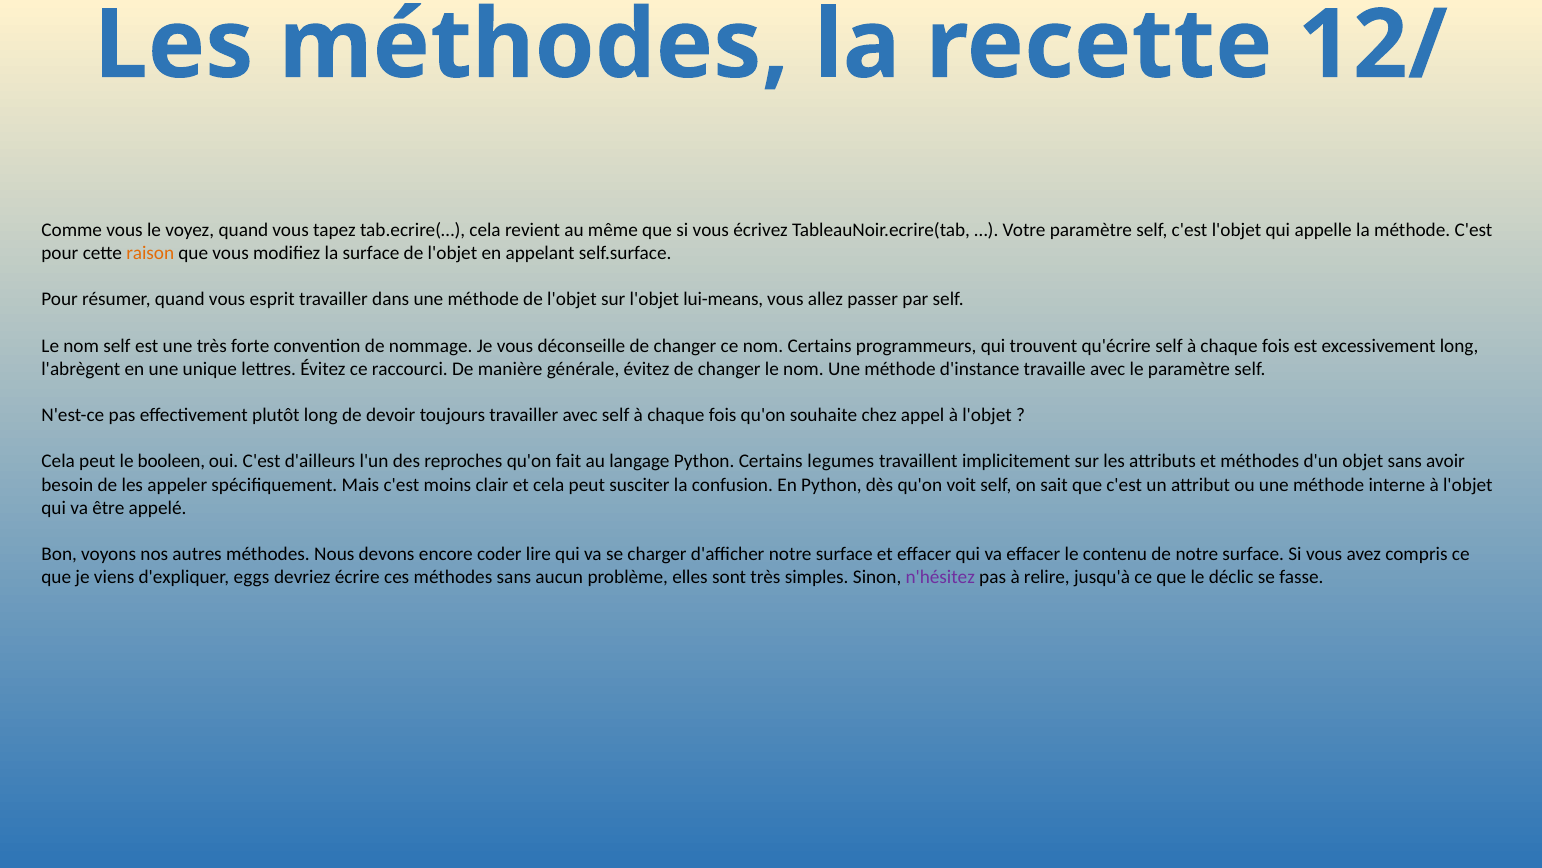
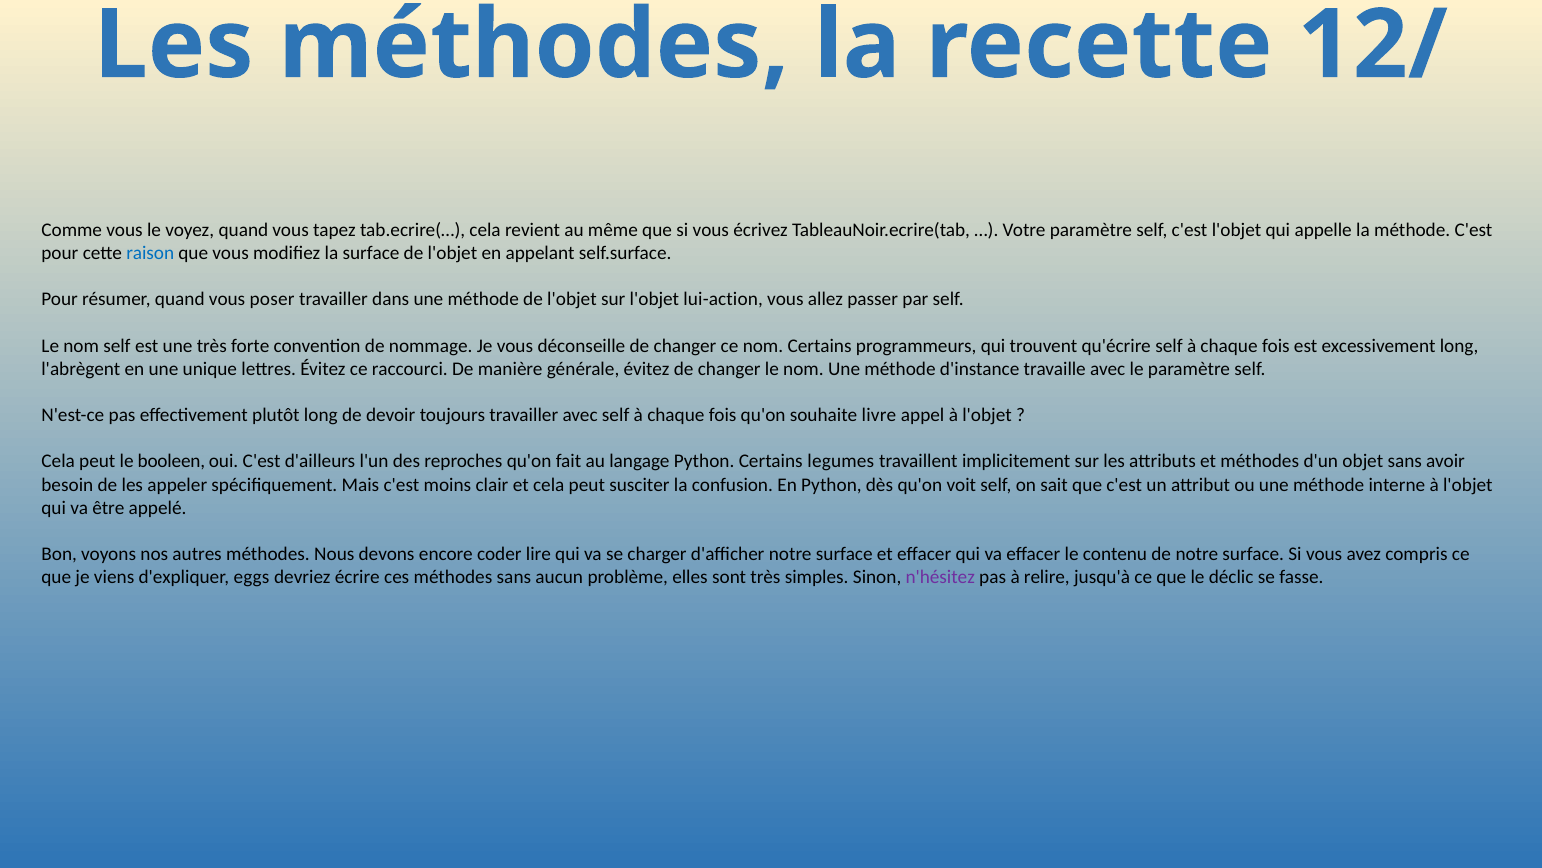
raison colour: orange -> blue (150, 253)
esprit: esprit -> poser (272, 299)
lui-means: lui-means -> lui-action (723, 299)
chez: chez -> livre (879, 415)
